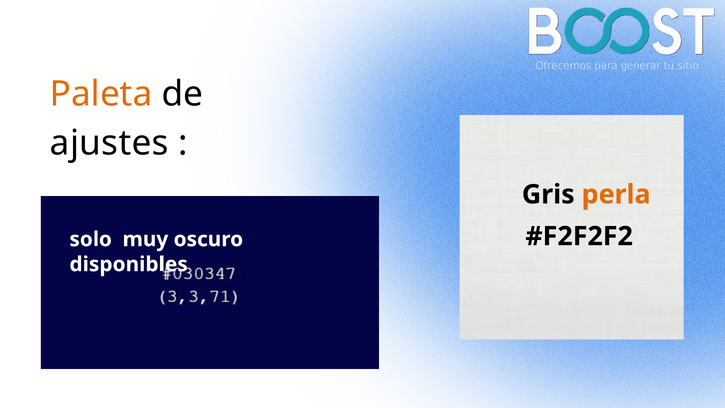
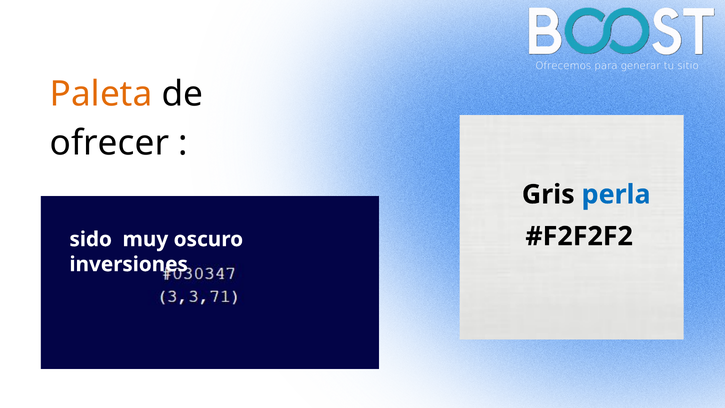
ajustes: ajustes -> ofrecer (110, 143)
perla colour: orange -> blue (616, 194)
solo: solo -> sido (91, 239)
disponibles: disponibles -> inversiones (129, 264)
